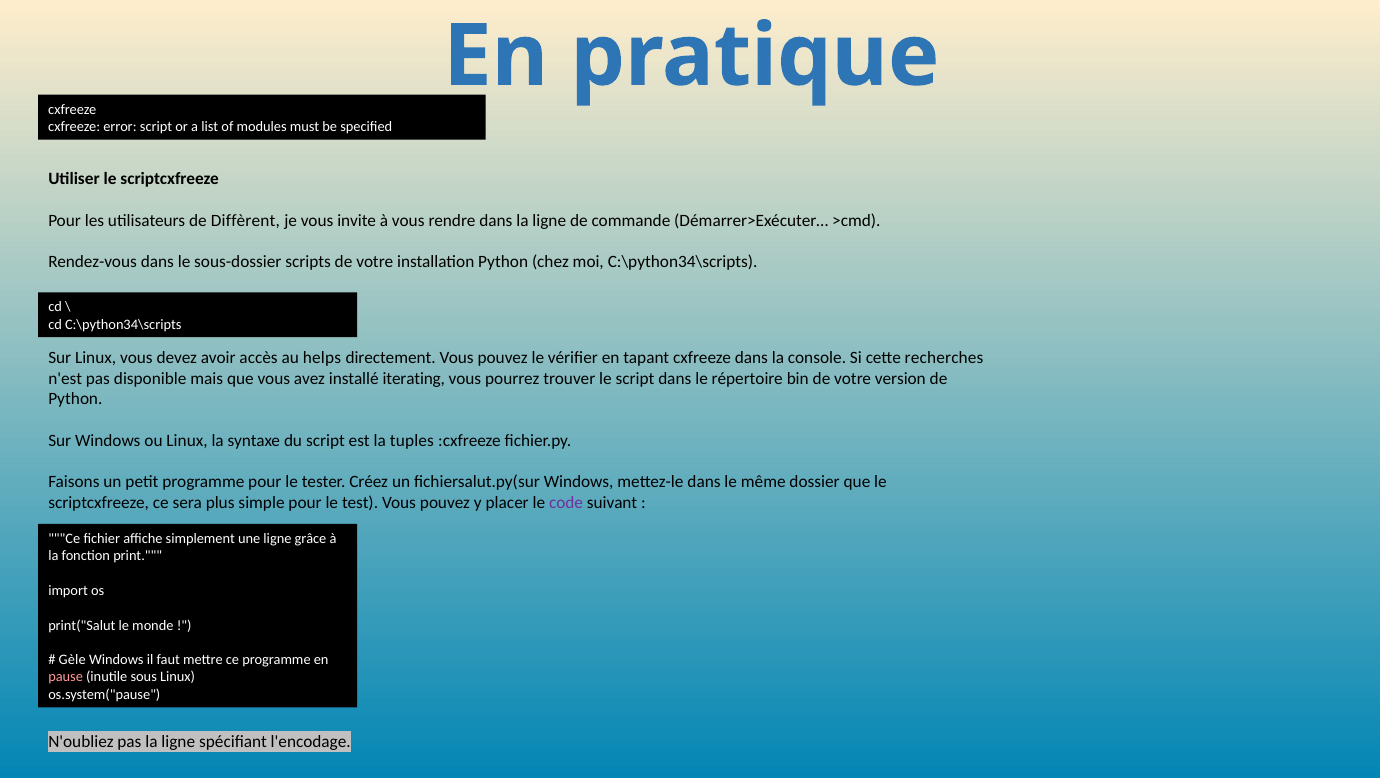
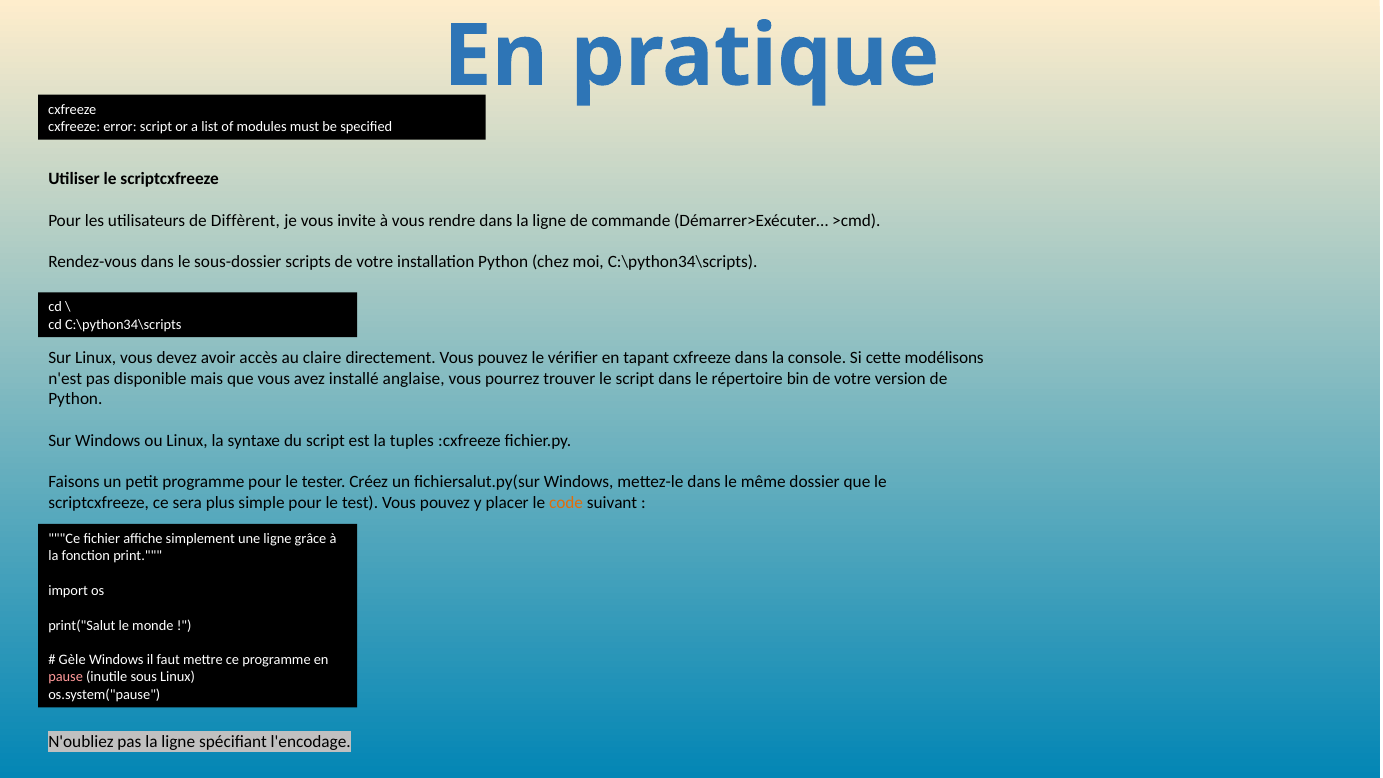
helps: helps -> claire (322, 358)
recherches: recherches -> modélisons (944, 358)
iterating: iterating -> anglaise (414, 378)
code colour: purple -> orange (566, 503)
